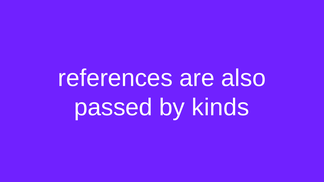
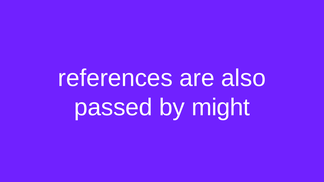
kinds: kinds -> might (221, 107)
